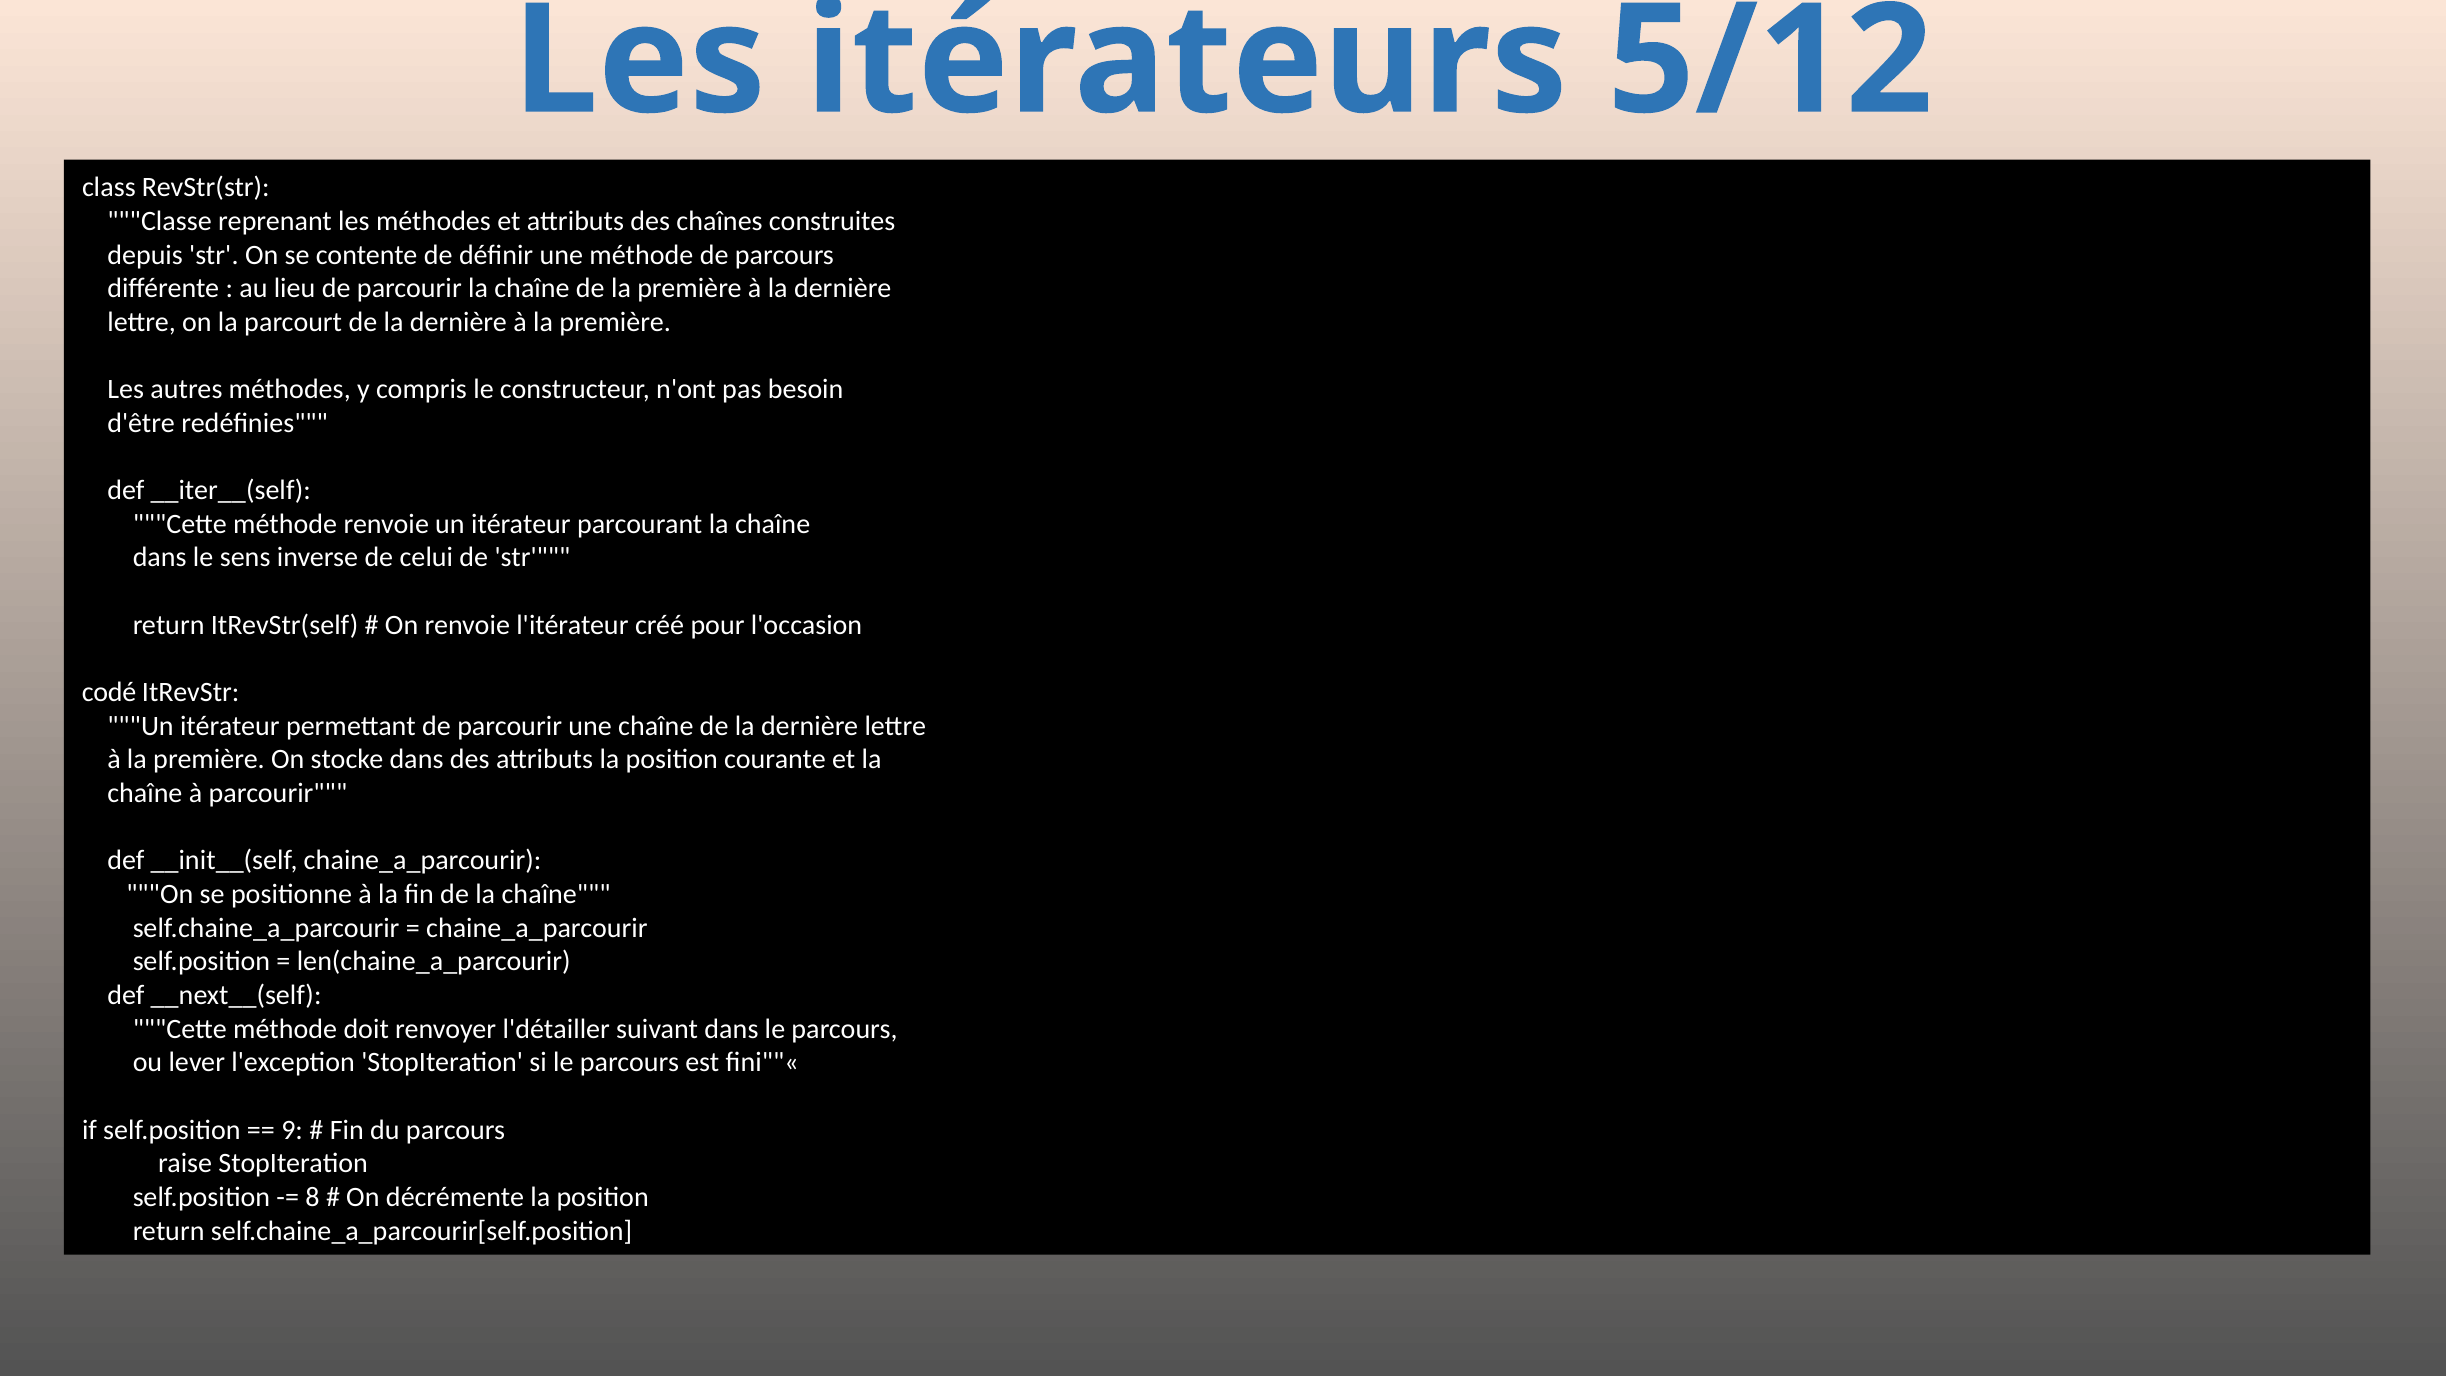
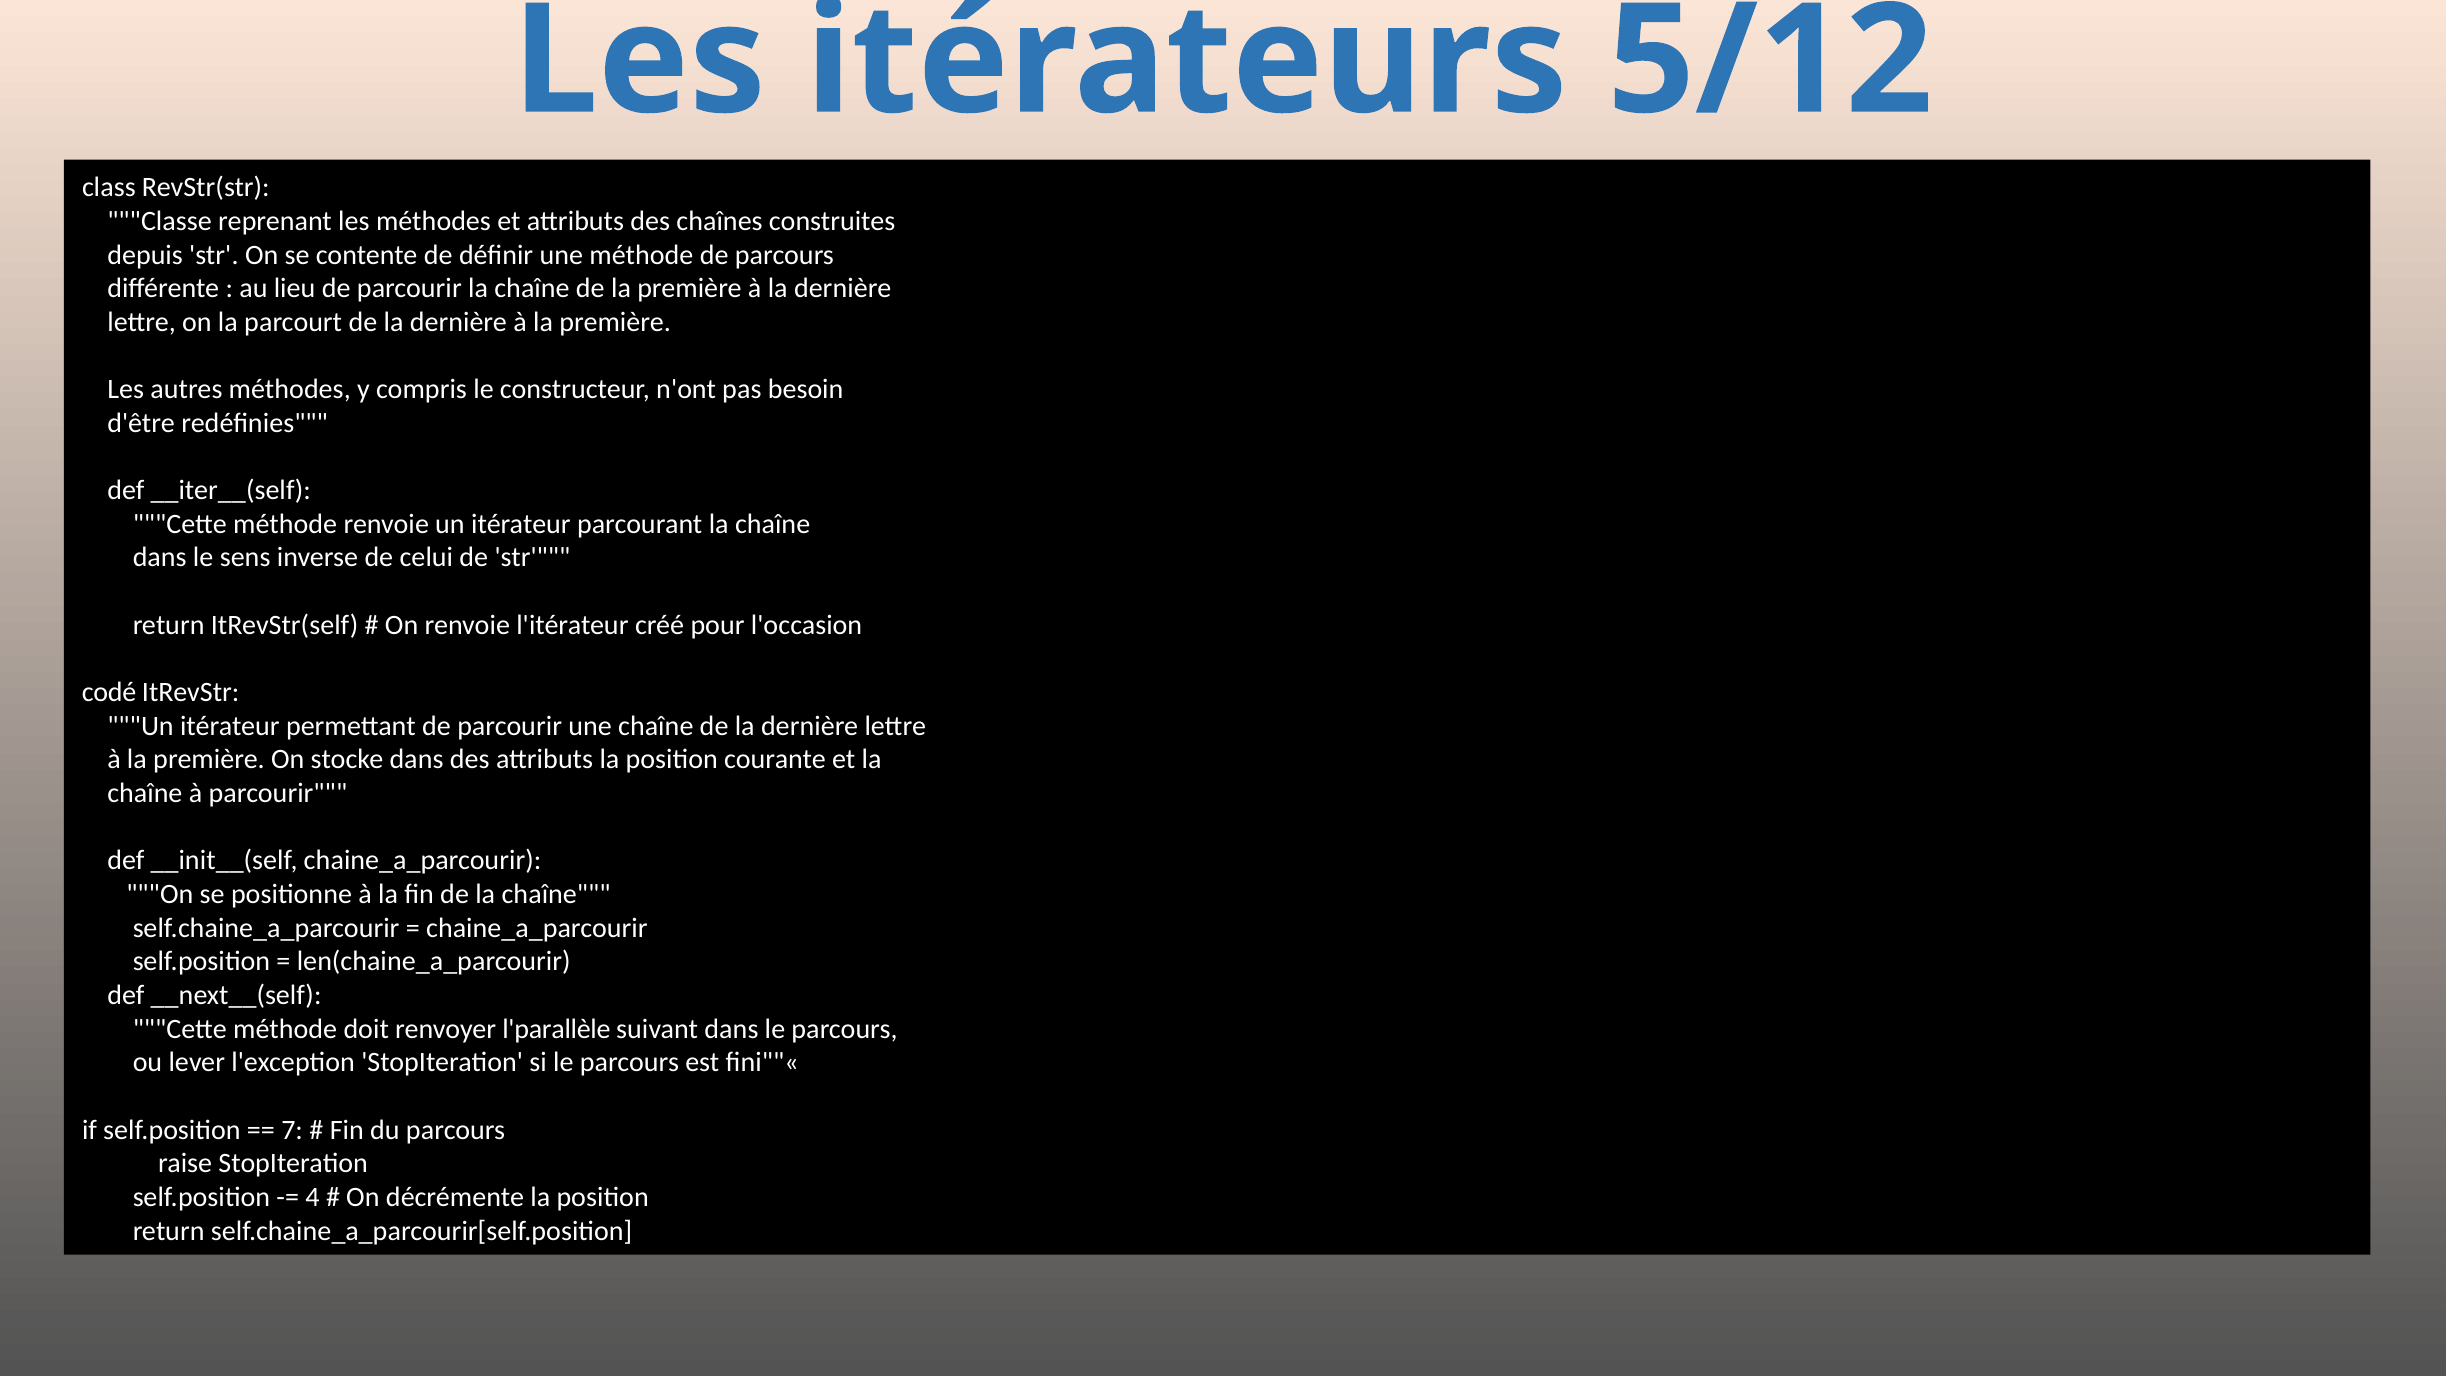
l'détailler: l'détailler -> l'parallèle (556, 1029)
9: 9 -> 7 (292, 1130)
8: 8 -> 4 (312, 1197)
